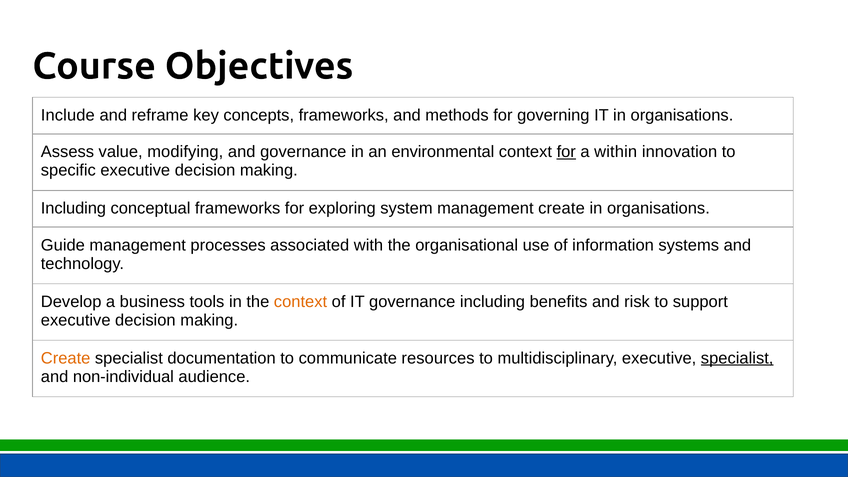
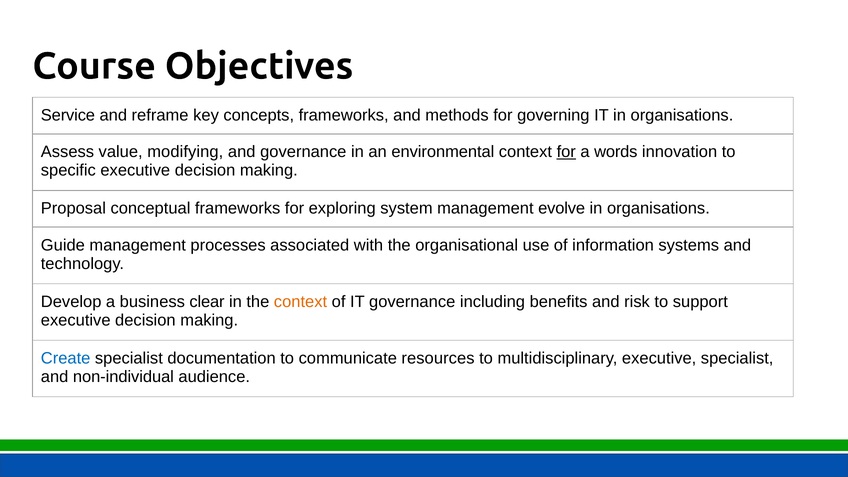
Include: Include -> Service (68, 115)
within: within -> words (616, 152)
Including: Including -> Proposal (73, 208)
management create: create -> evolve (562, 208)
tools: tools -> clear (207, 302)
Create colour: orange -> blue (66, 358)
specialist underline: present -> none (737, 358)
